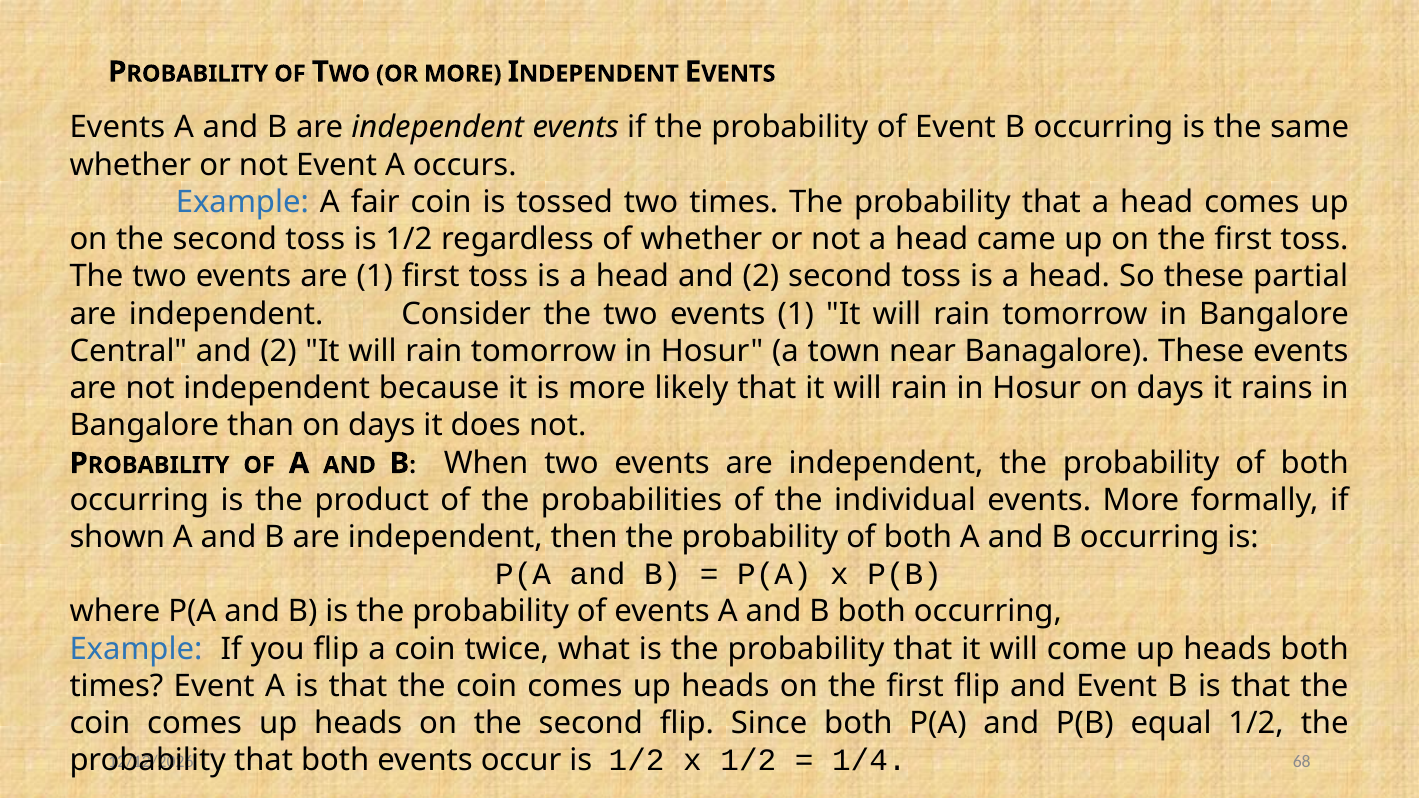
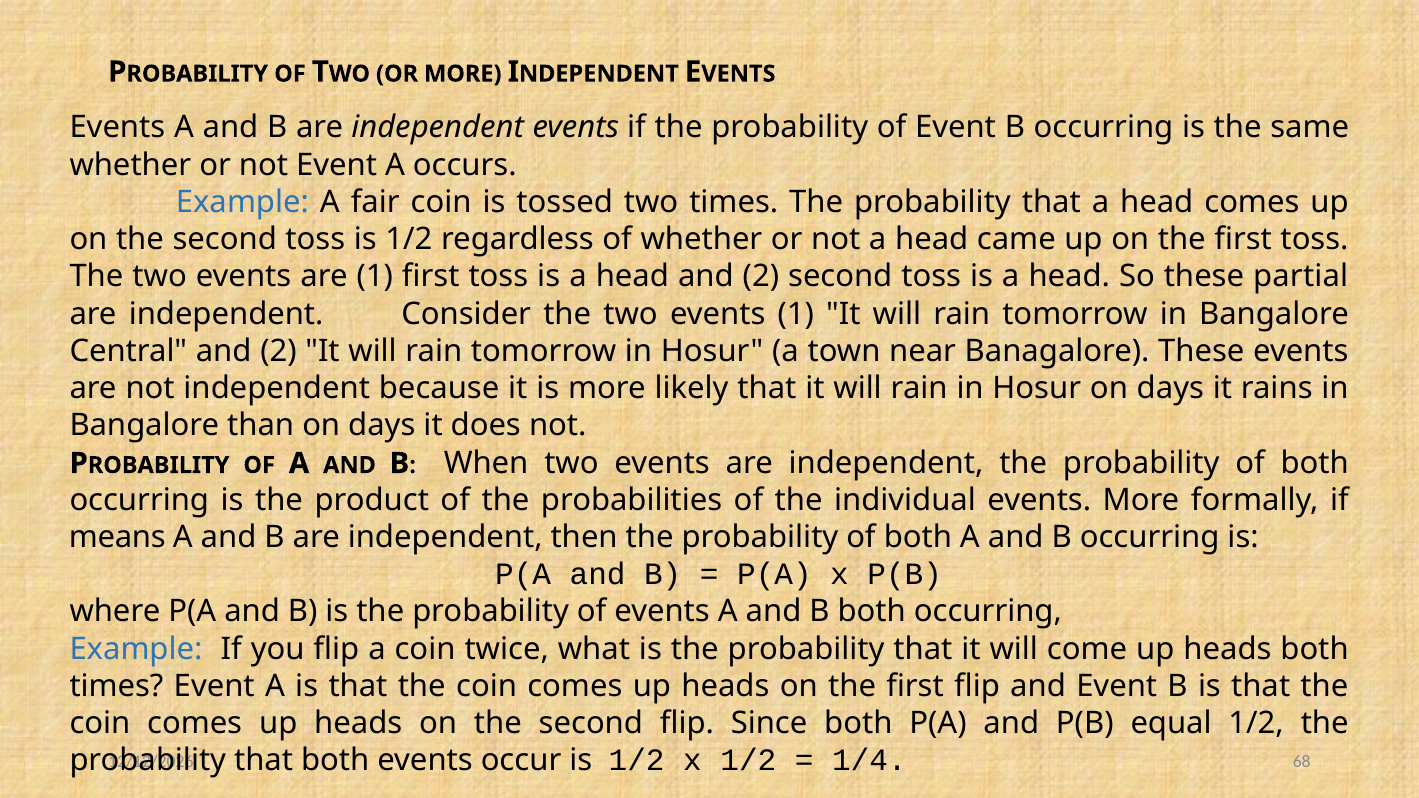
shown: shown -> means (117, 537)
